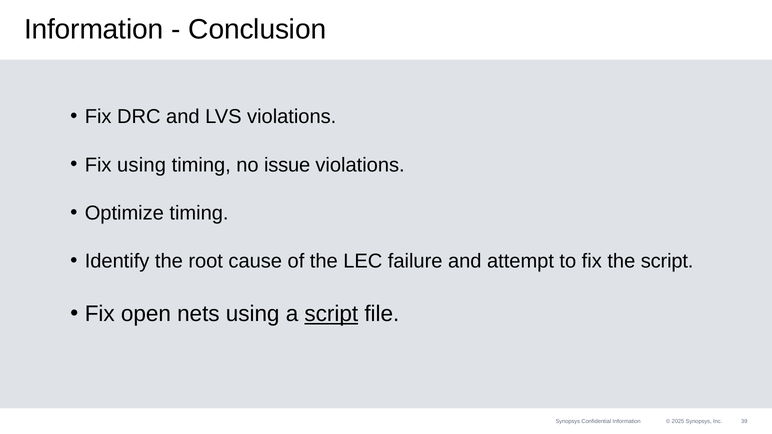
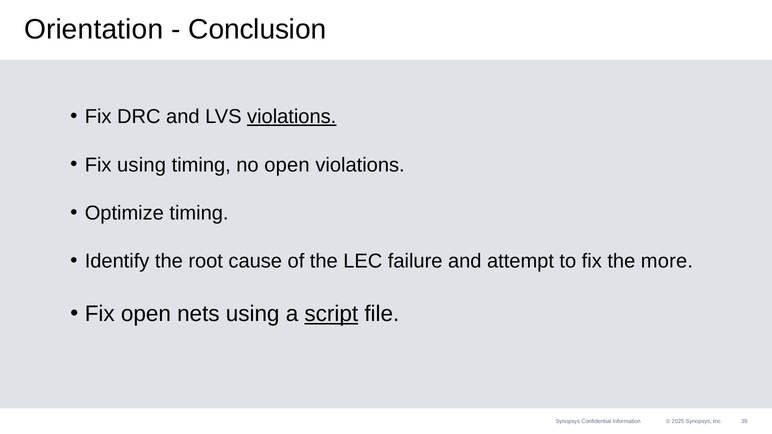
Information: Information -> Orientation (94, 29)
violations underline: none -> present (292, 117)
no issue: issue -> open (287, 165)
the script: script -> more (667, 261)
